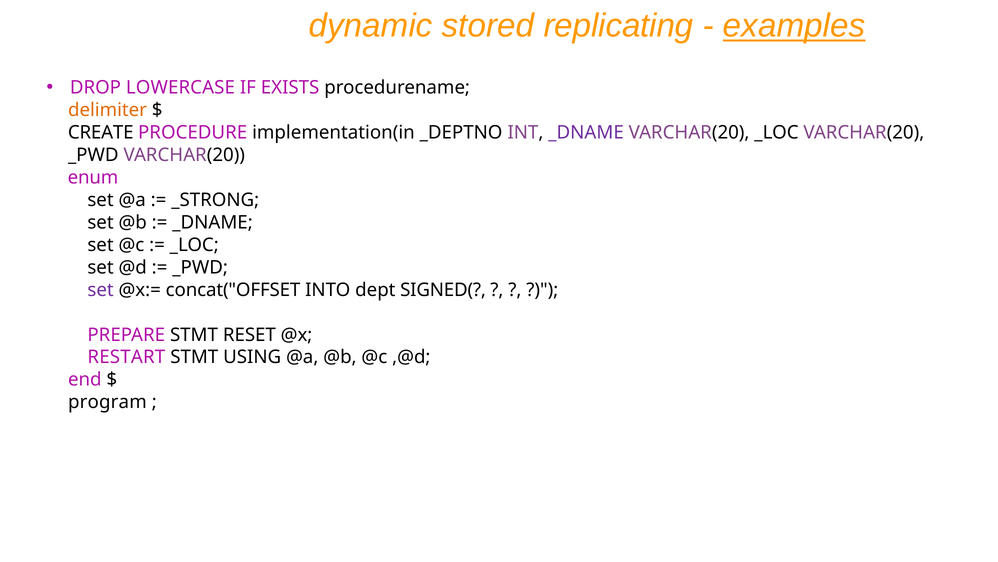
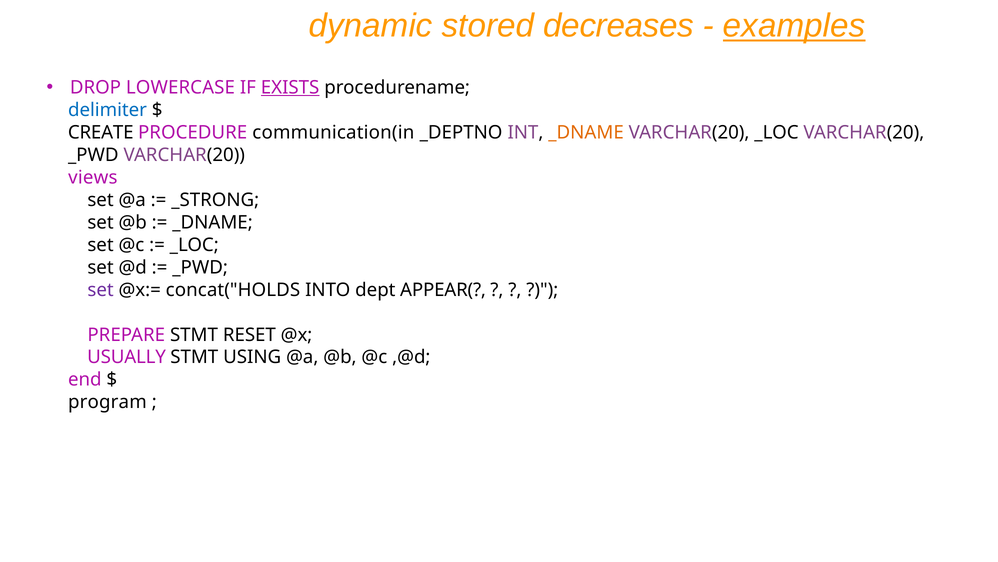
replicating: replicating -> decreases (619, 26)
EXISTS underline: none -> present (290, 87)
delimiter colour: orange -> blue (107, 110)
implementation(in: implementation(in -> communication(in (333, 132)
_DNAME colour: purple -> orange (586, 132)
enum: enum -> views (93, 177)
concat("OFFSET: concat("OFFSET -> concat("HOLDS (233, 290)
SIGNED(: SIGNED( -> APPEAR( (443, 290)
RESTART: RESTART -> USUALLY (127, 357)
